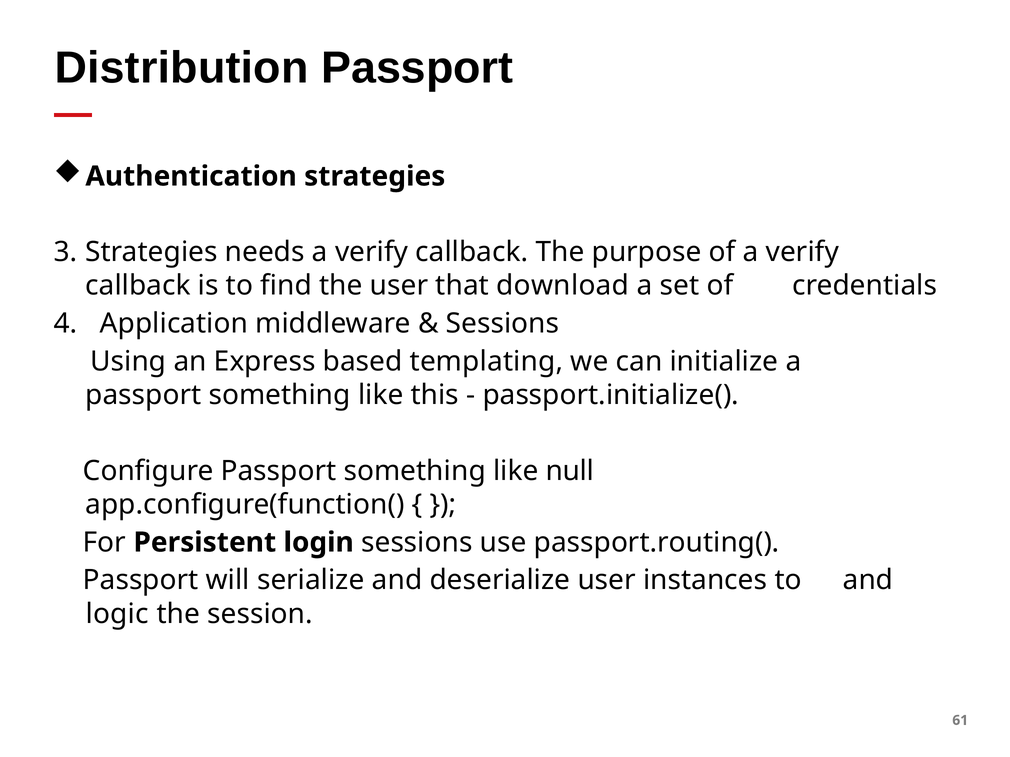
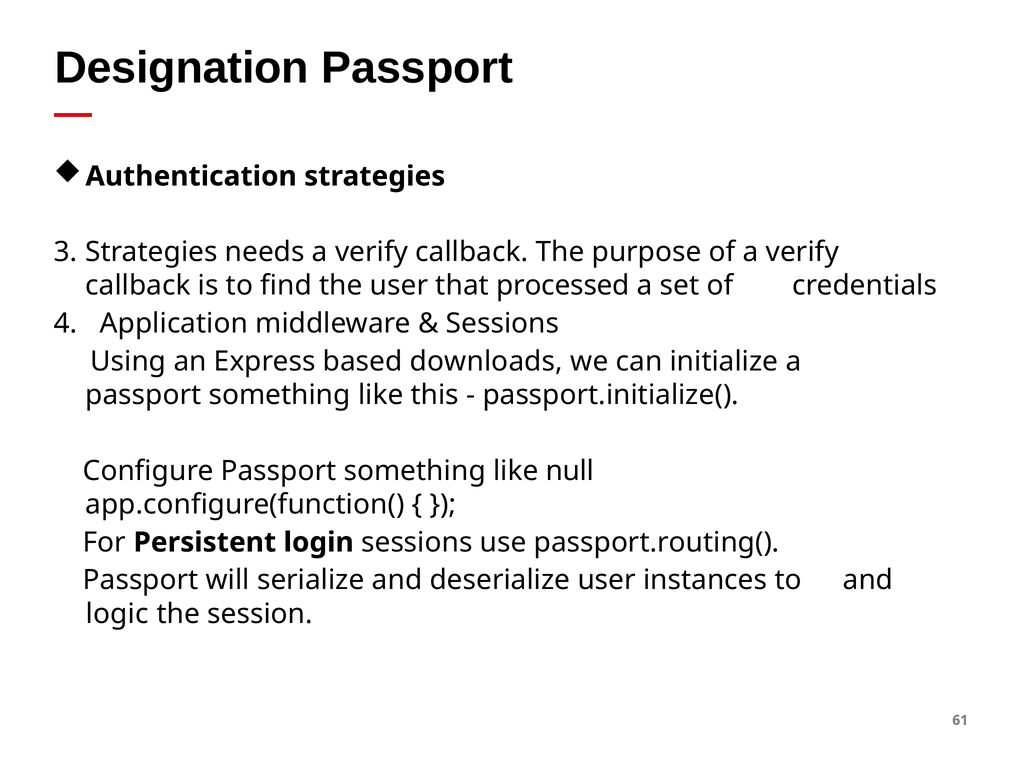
Distribution: Distribution -> Designation (182, 68)
download: download -> processed (563, 286)
templating: templating -> downloads (486, 362)
